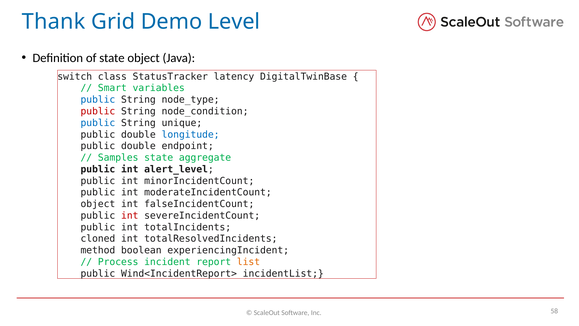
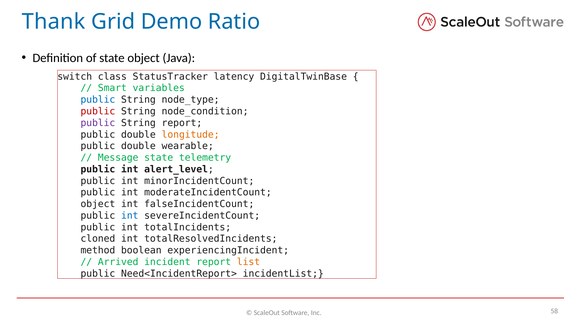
Level: Level -> Ratio (234, 21)
public colour: blue -> purple (98, 123)
String unique: unique -> report (182, 123)
longitude colour: blue -> orange (191, 134)
endpoint: endpoint -> wearable (188, 146)
Samples: Samples -> Message (118, 158)
aggregate: aggregate -> telemetry (205, 158)
int colour: red -> blue (130, 215)
Process: Process -> Arrived (118, 262)
Wind<IncidentReport>: Wind<IncidentReport> -> Need<IncidentReport> (179, 273)
